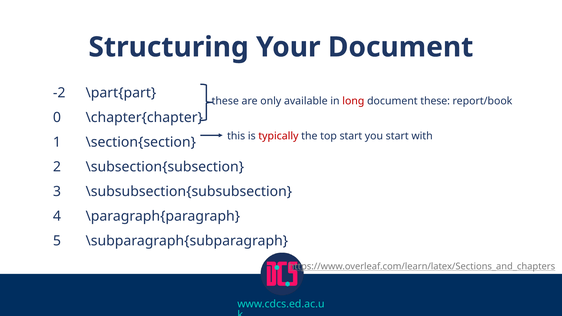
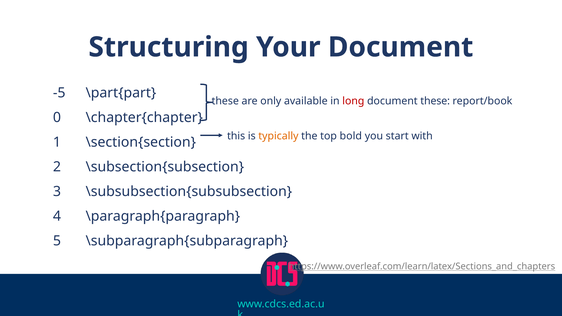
-2: -2 -> -5 (59, 93)
typically colour: red -> orange (278, 136)
top start: start -> bold (351, 136)
